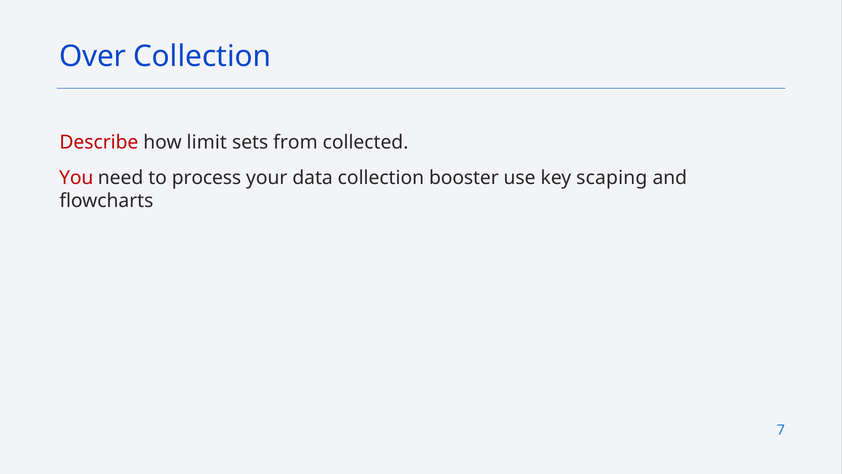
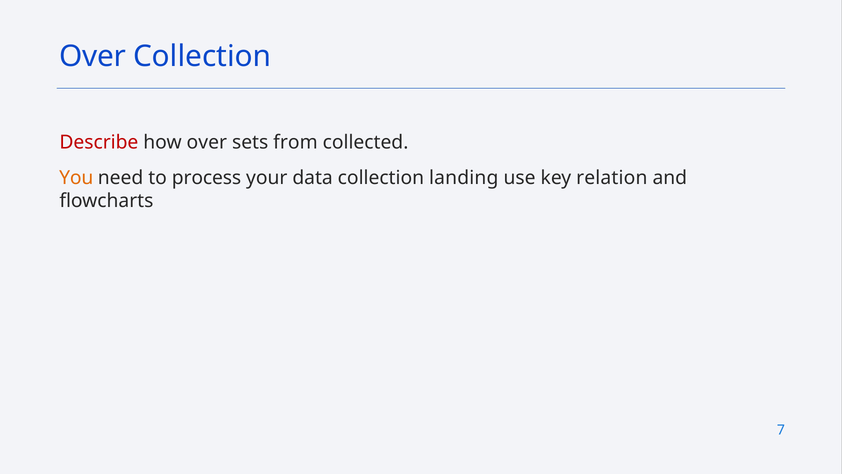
how limit: limit -> over (207, 142)
You colour: red -> orange (76, 178)
booster: booster -> landing (464, 178)
scaping: scaping -> relation (612, 178)
